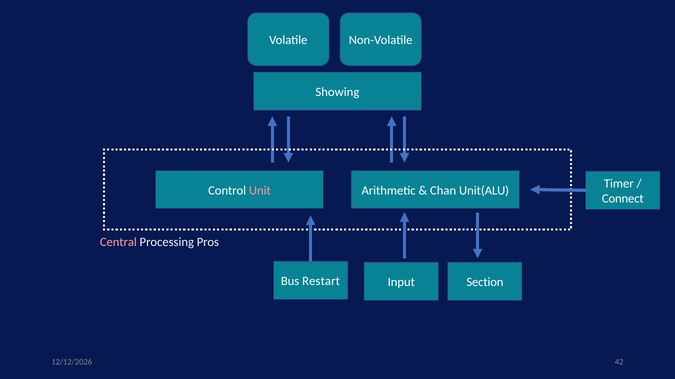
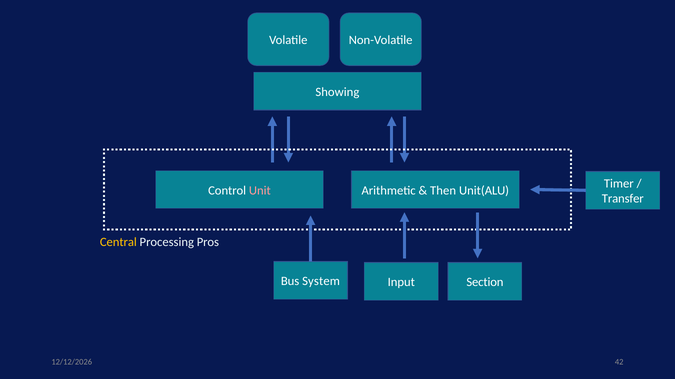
Chan: Chan -> Then (443, 191)
Connect: Connect -> Transfer (623, 199)
Central colour: pink -> yellow (118, 242)
Restart: Restart -> System (321, 282)
